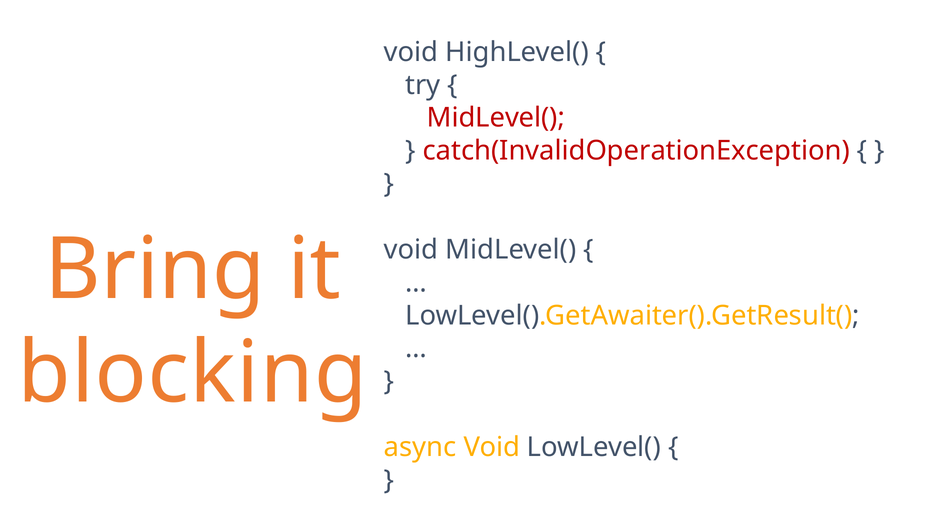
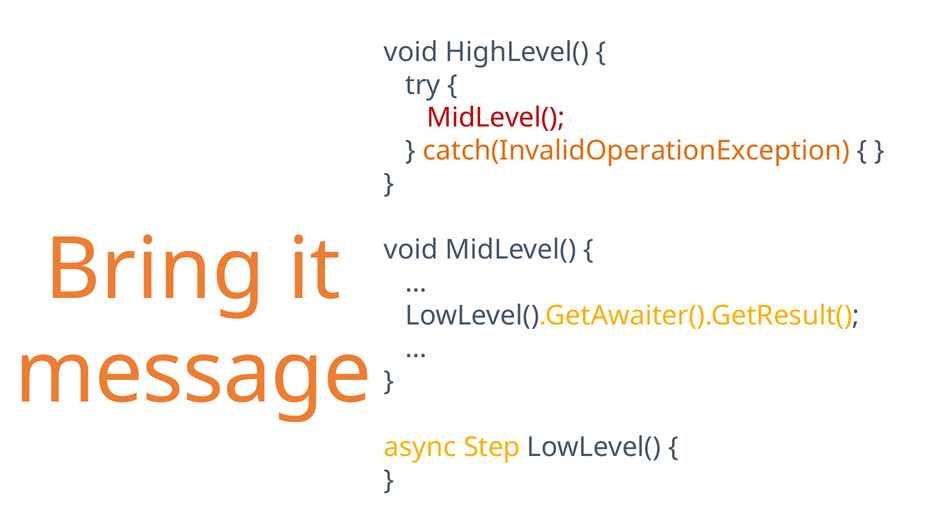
catch(InvalidOperationException colour: red -> orange (636, 151)
blocking: blocking -> message (193, 374)
async Void: Void -> Step (492, 448)
